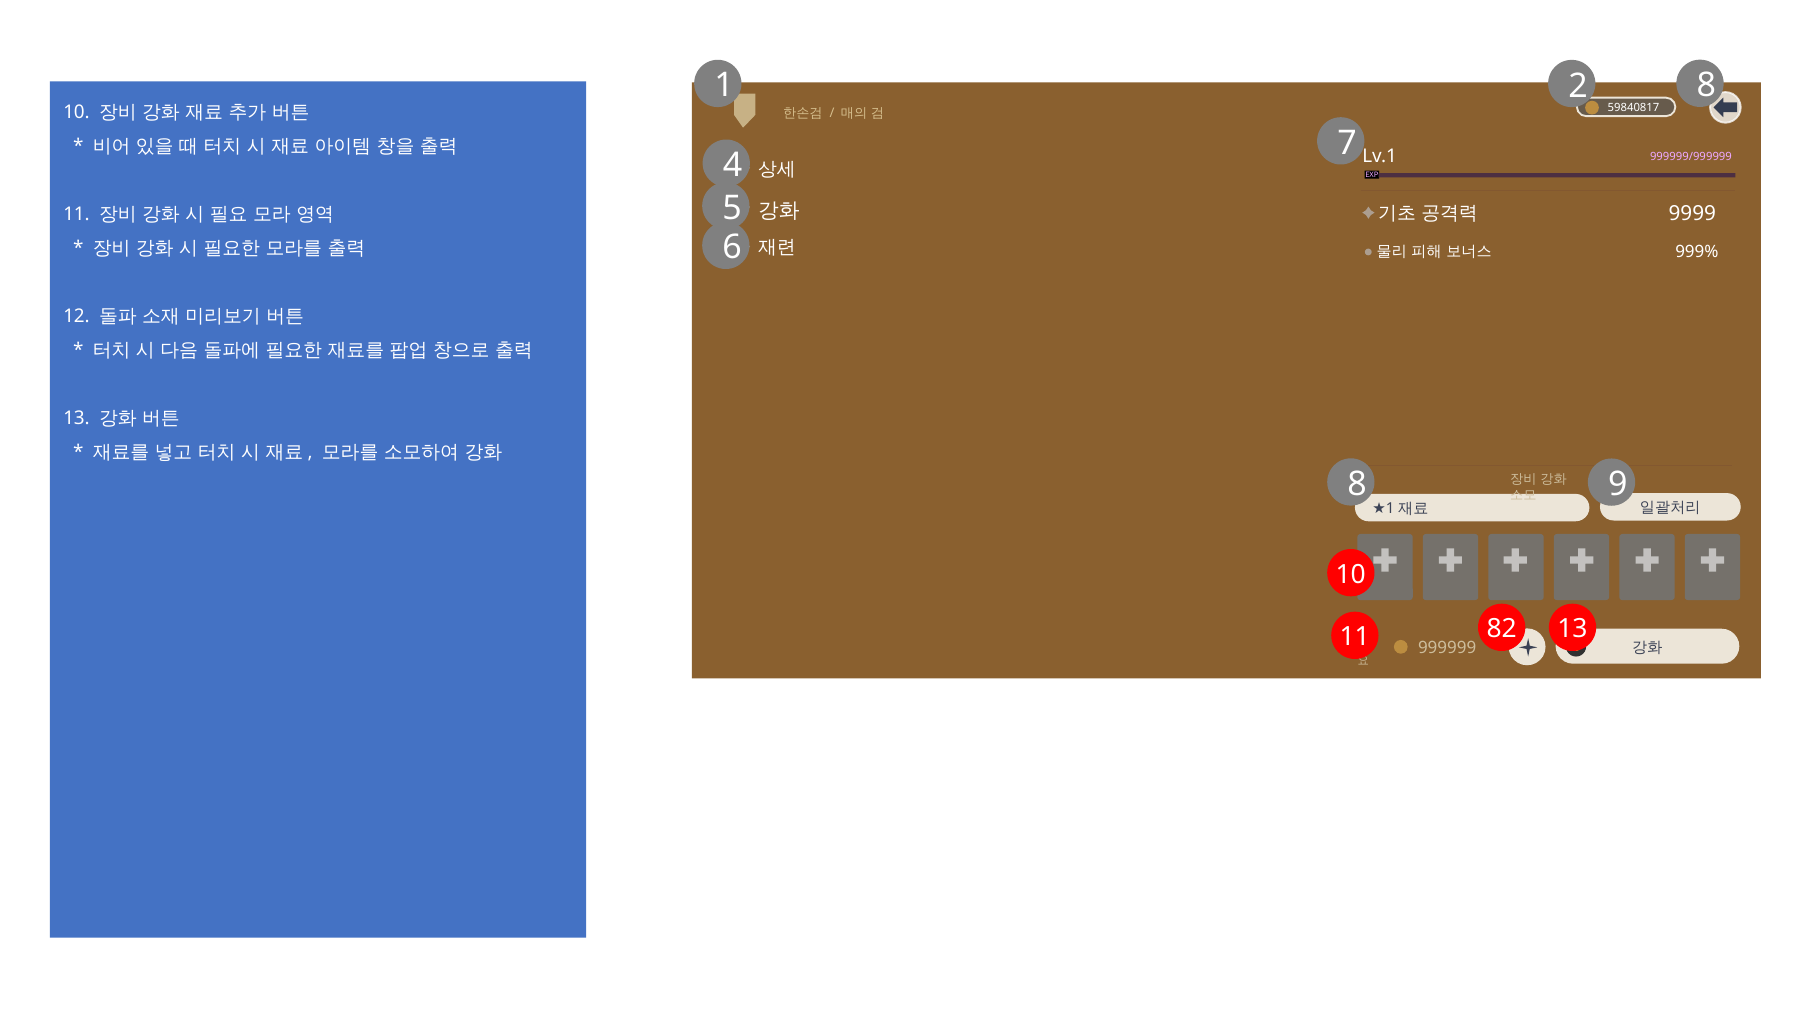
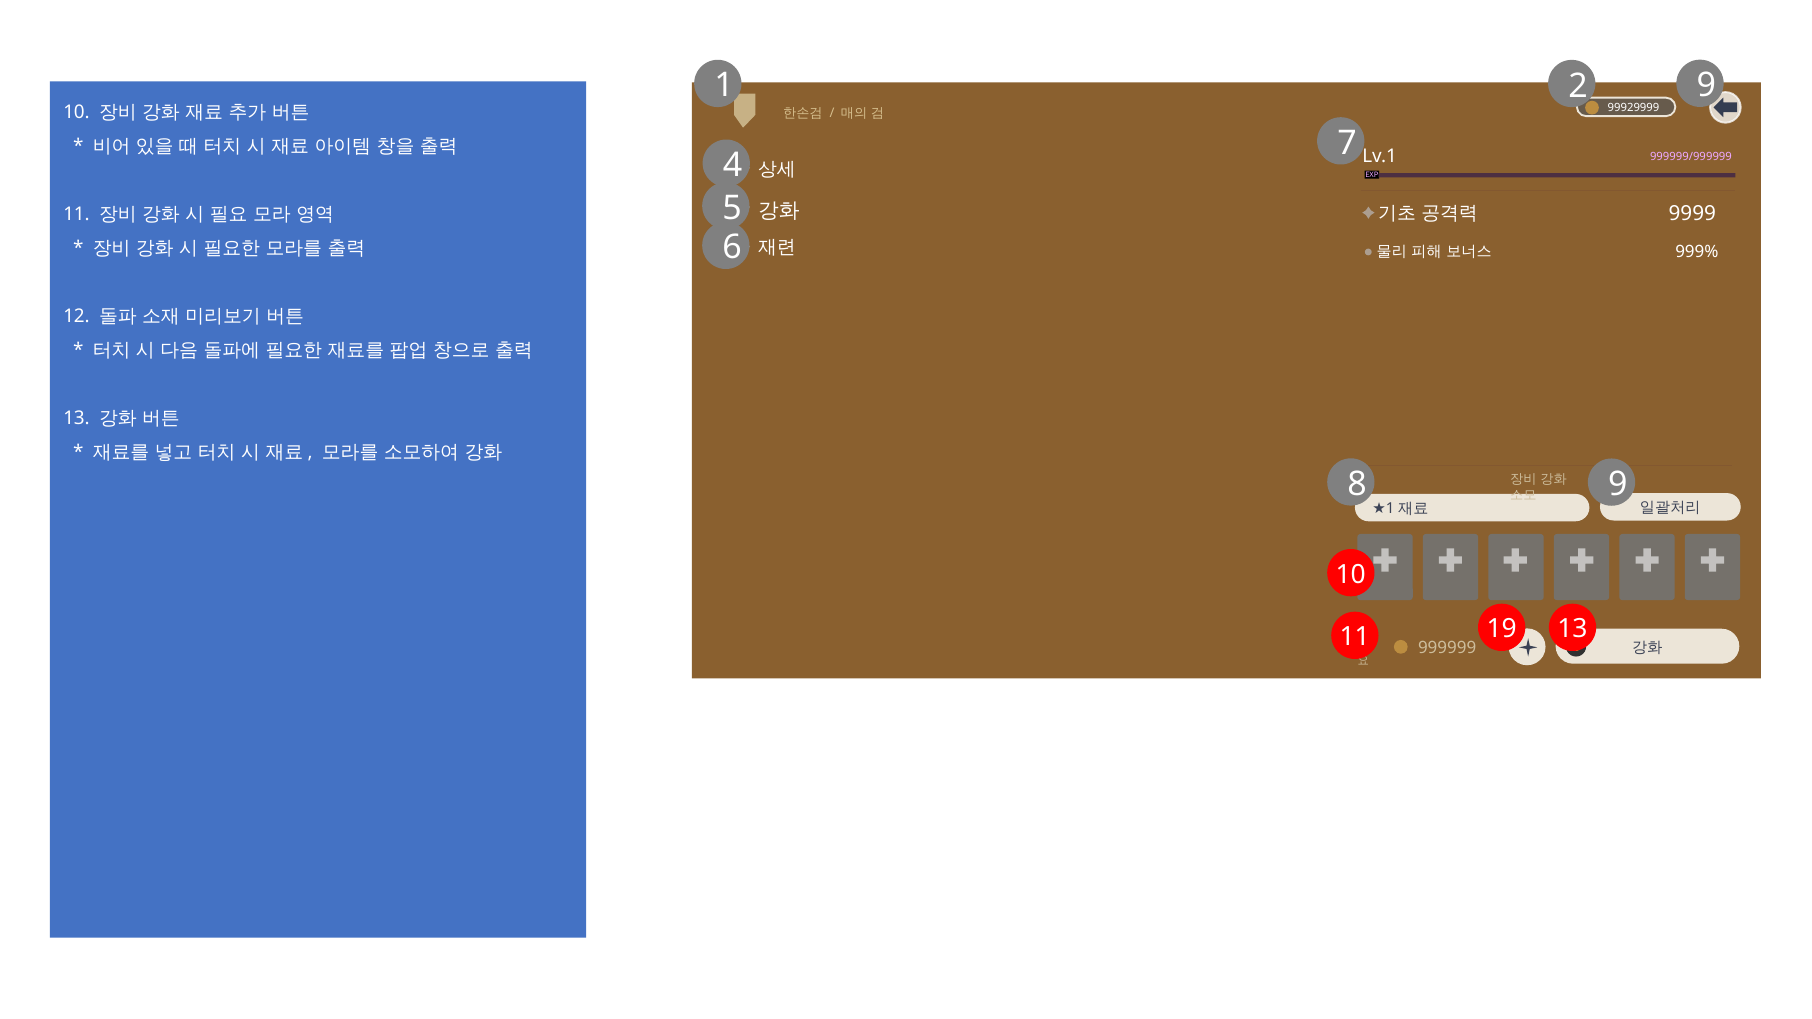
2 8: 8 -> 9 (1706, 86)
59840817: 59840817 -> 99929999 (1634, 108)
82: 82 -> 19 (1502, 629)
